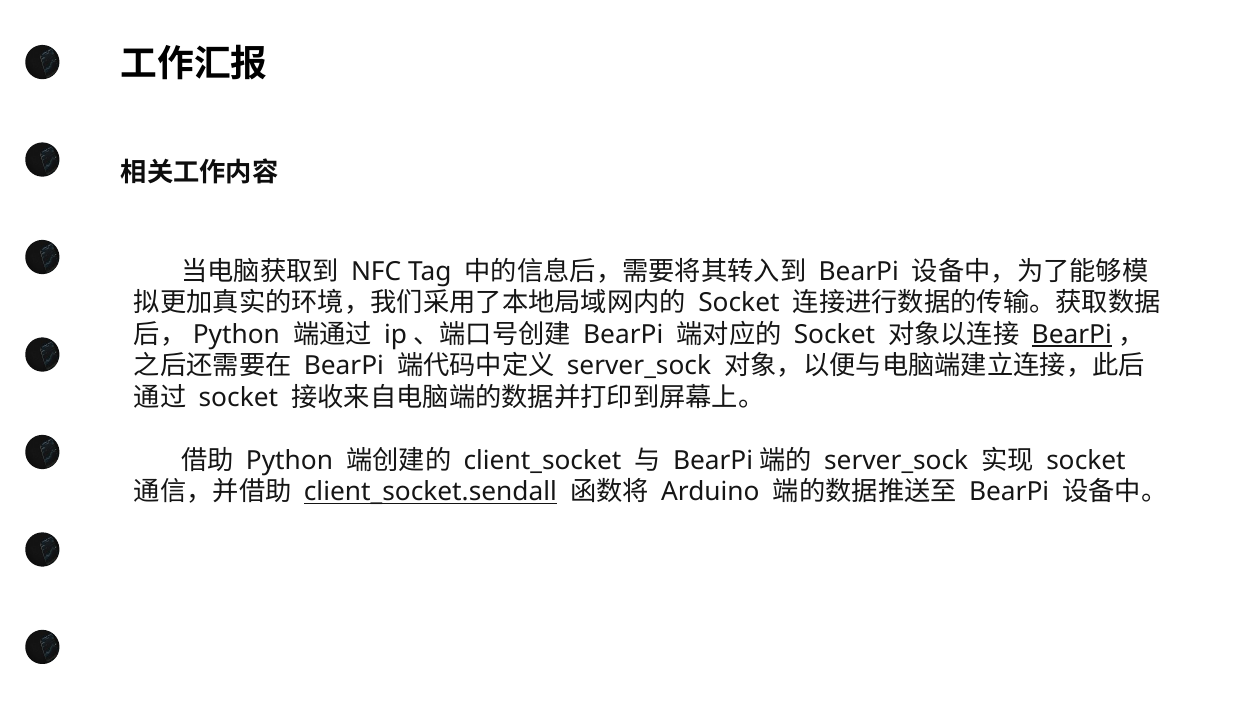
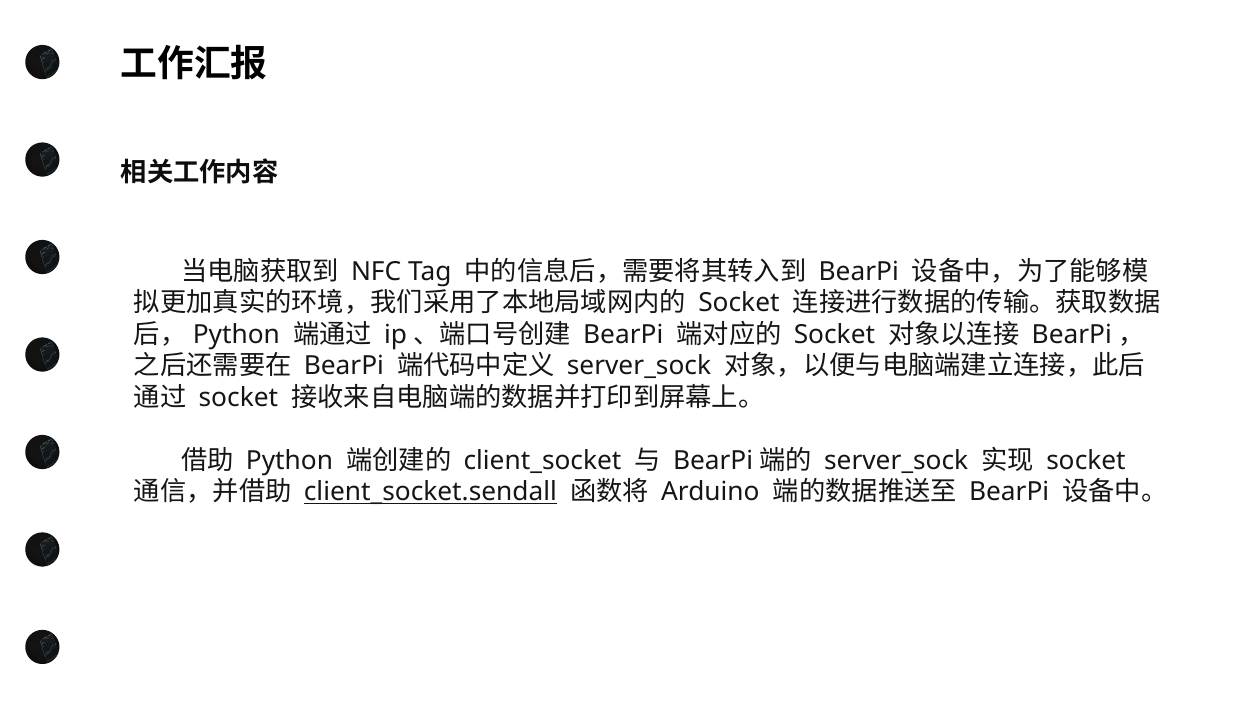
BearPi underline: present -> none (1072, 334)
